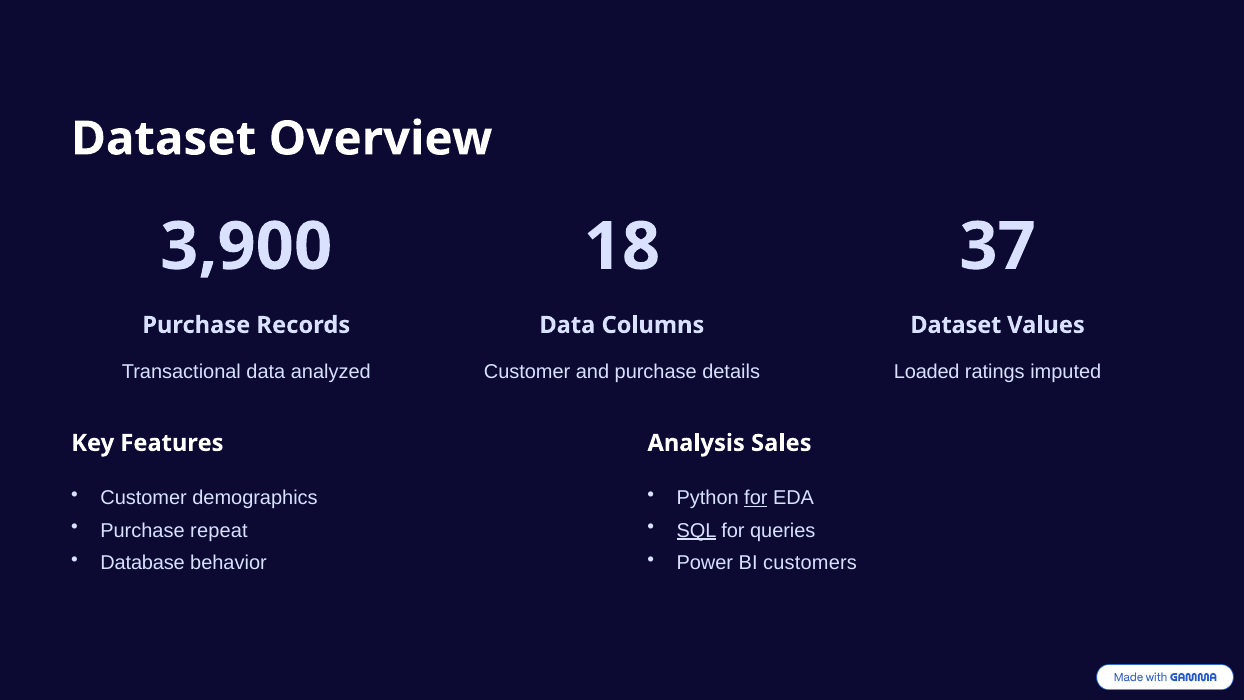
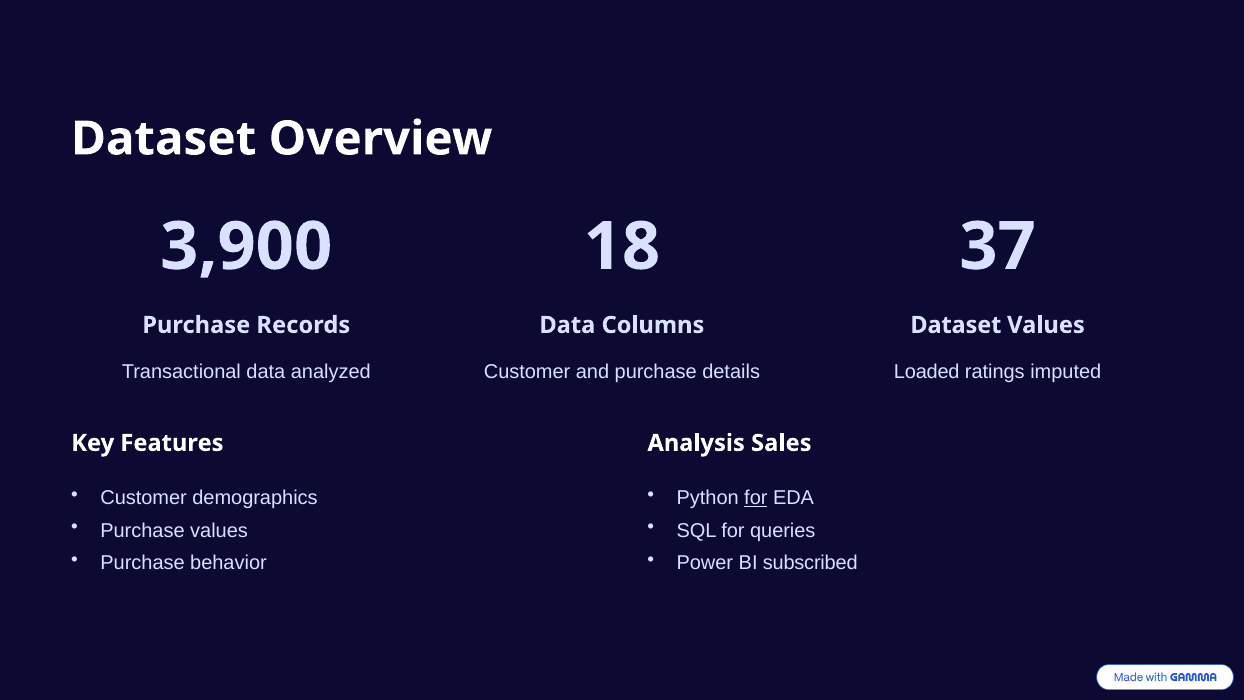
Purchase repeat: repeat -> values (219, 530)
SQL underline: present -> none (697, 530)
Database: Database -> Purchase (143, 563)
customers: customers -> subscribed (810, 563)
